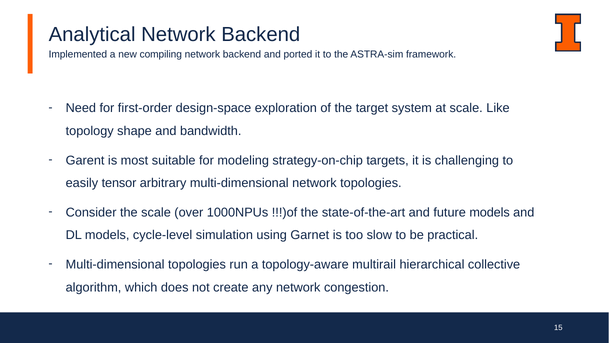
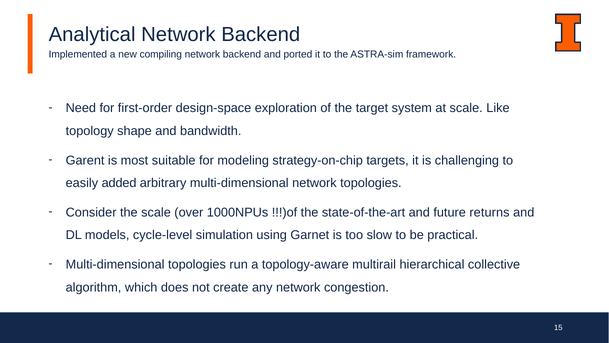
tensor: tensor -> added (119, 183)
future models: models -> returns (489, 212)
